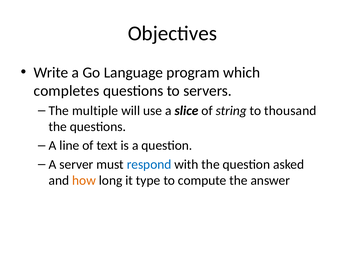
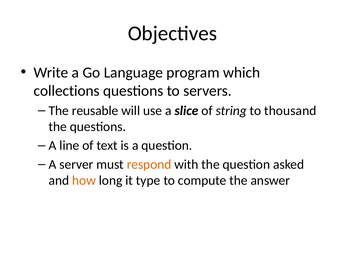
completes: completes -> collections (67, 91)
multiple: multiple -> reusable (95, 111)
respond colour: blue -> orange (149, 164)
